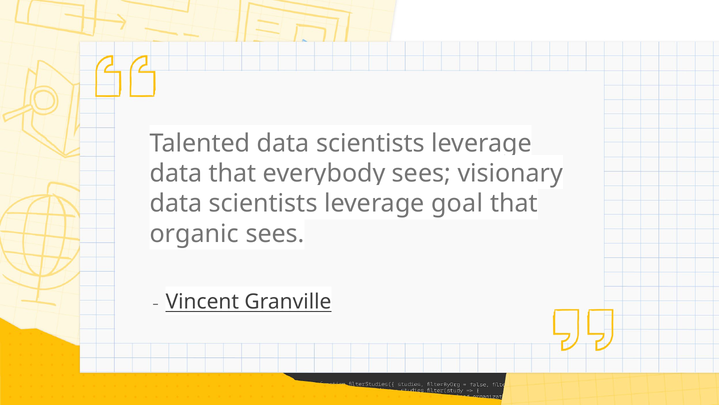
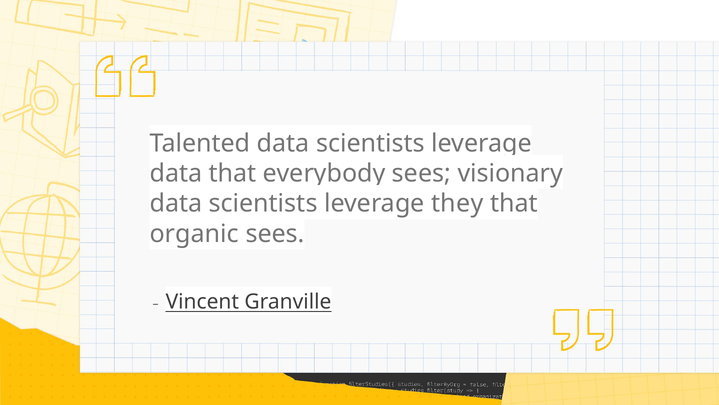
goal: goal -> they (457, 203)
